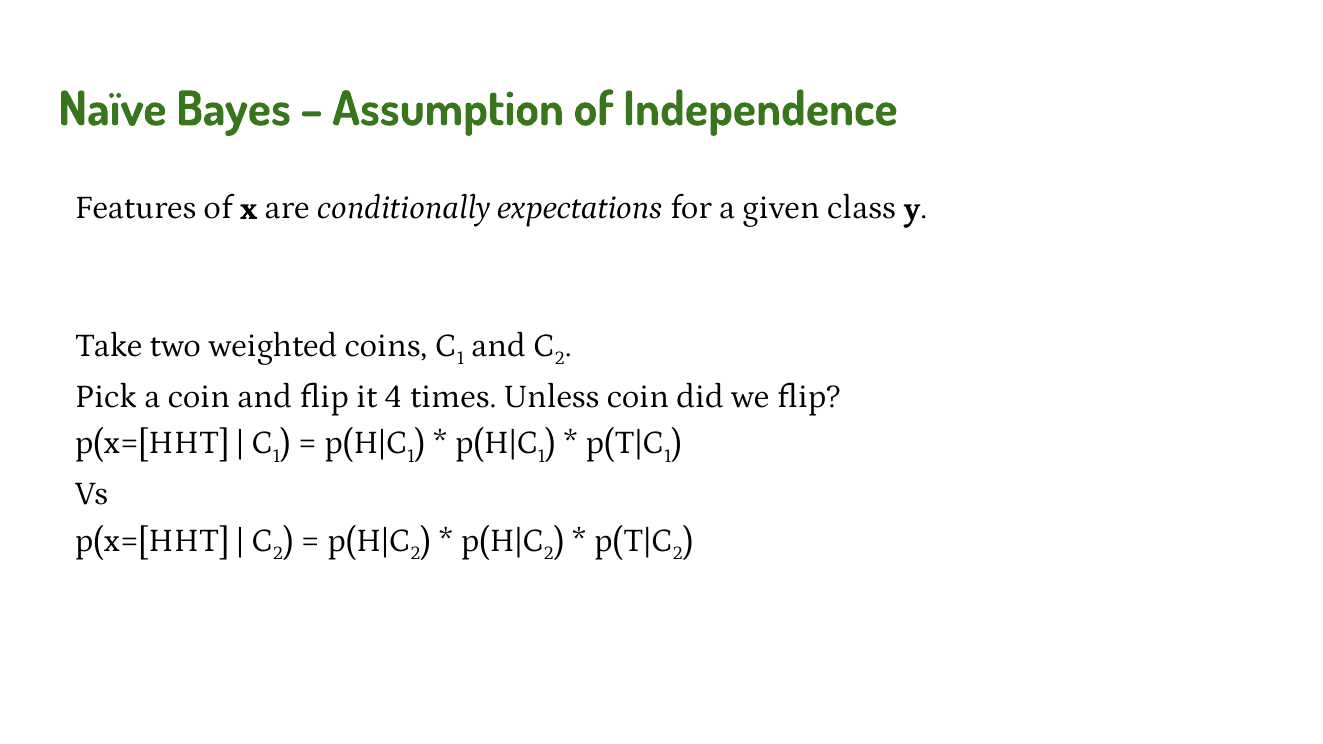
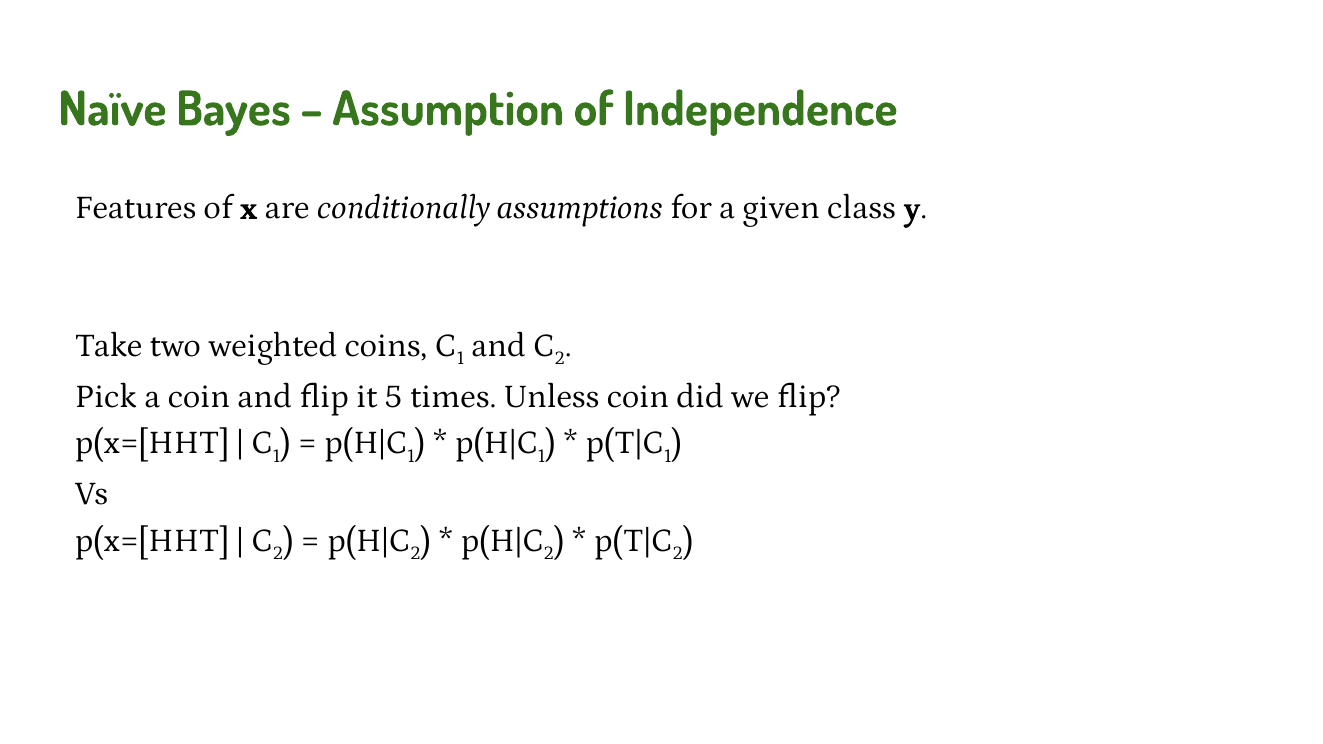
expectations: expectations -> assumptions (580, 208)
4: 4 -> 5 (394, 397)
